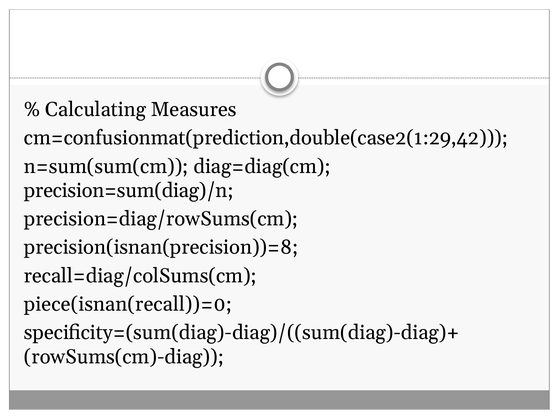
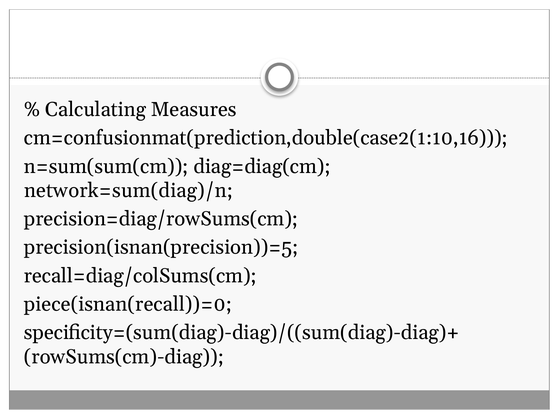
cm=confusionmat(prediction,double(case2(1:29,42: cm=confusionmat(prediction,double(case2(1:29,42 -> cm=confusionmat(prediction,double(case2(1:10,16 (266, 138)
precision=sum(diag)/n: precision=sum(diag)/n -> network=sum(diag)/n (129, 191)
precision(isnan(precision))=8: precision(isnan(precision))=8 -> precision(isnan(precision))=5 (161, 247)
